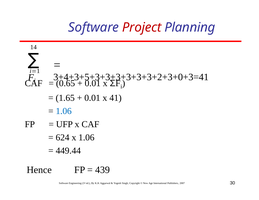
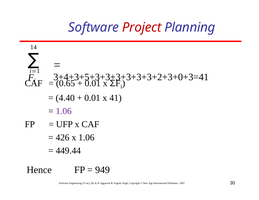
1.65: 1.65 -> 4.40 (65, 98)
1.06 colour: blue -> purple (64, 111)
624: 624 -> 426 (63, 138)
439: 439 -> 949 (102, 170)
